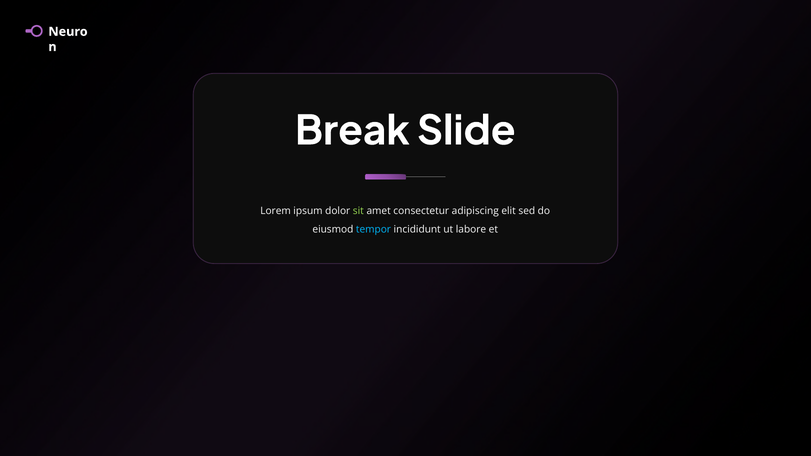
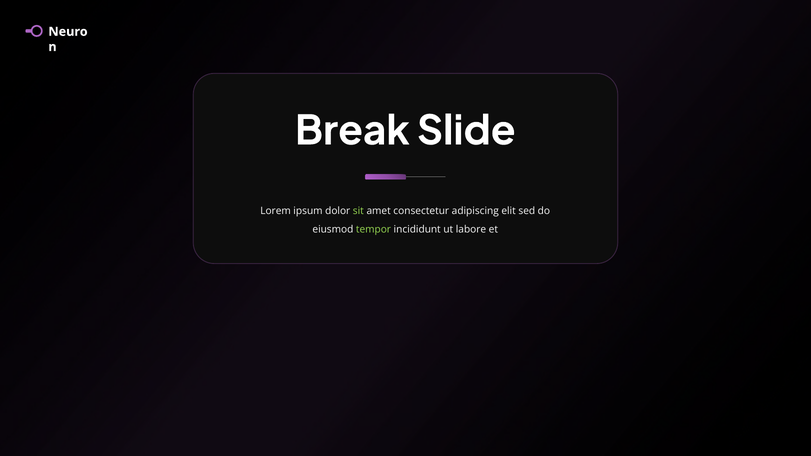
tempor colour: light blue -> light green (373, 229)
